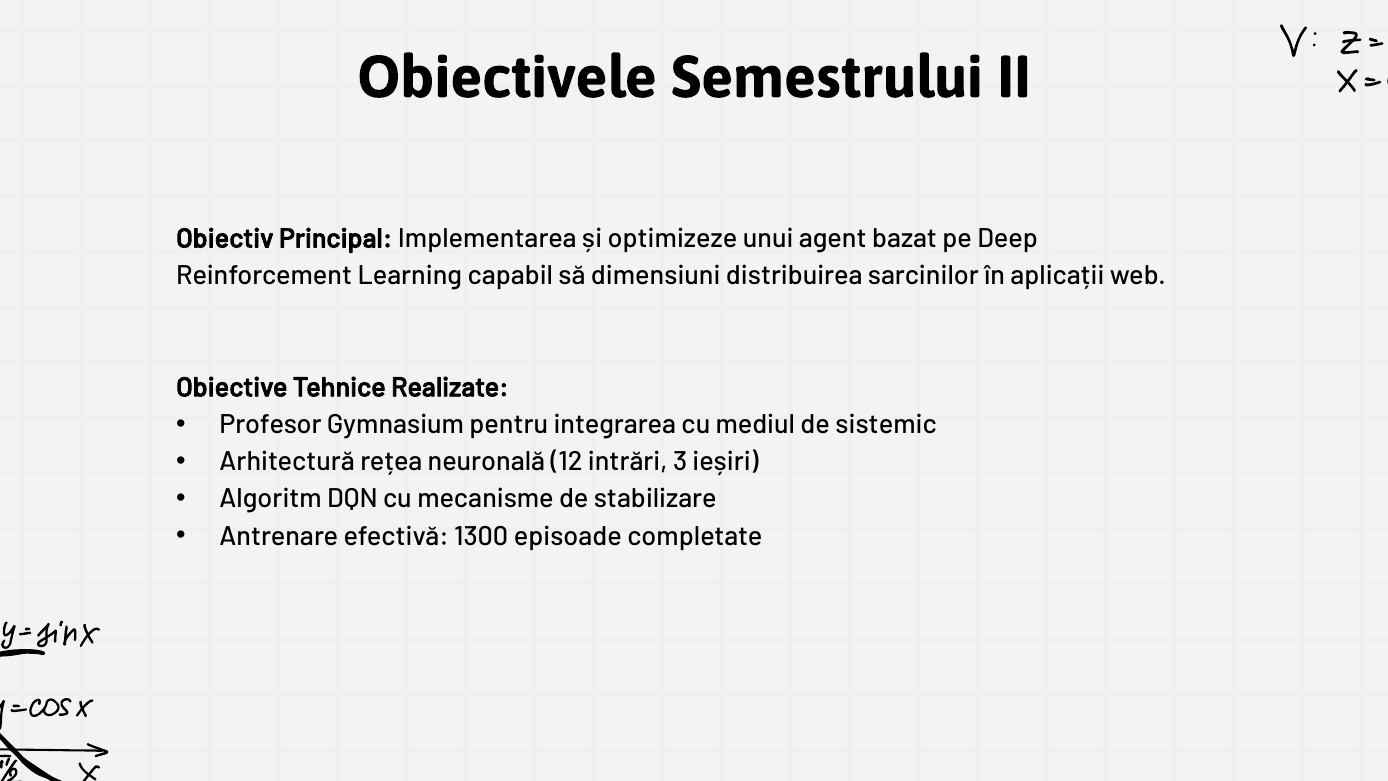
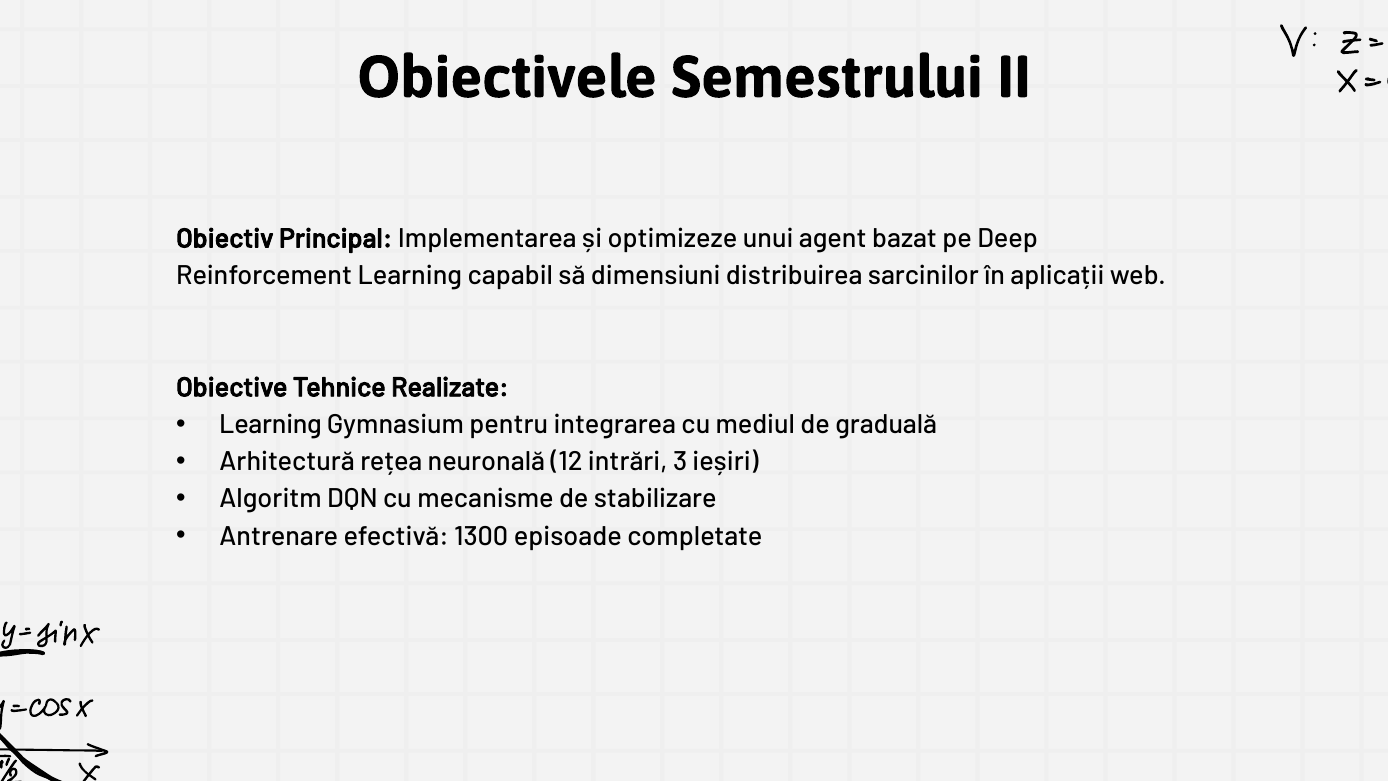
Profesor: Profesor -> Learning (271, 424)
sistemic: sistemic -> graduală (886, 424)
